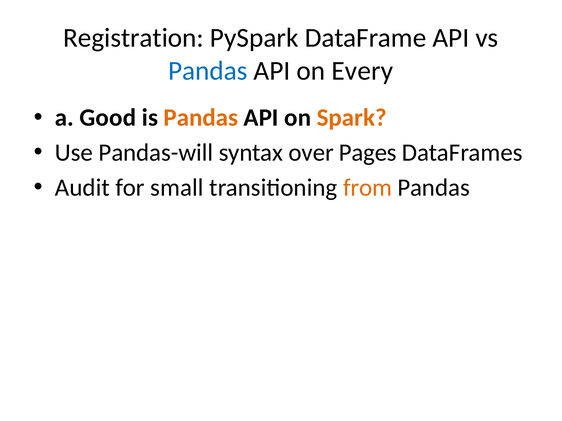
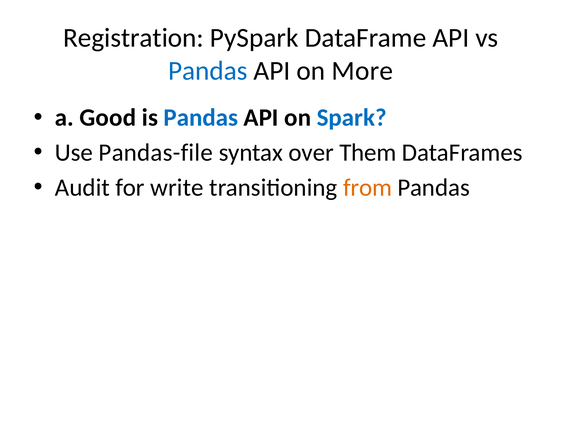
Every: Every -> More (362, 71)
Pandas colour: orange -> blue (201, 118)
Spark colour: orange -> blue (352, 118)
Pandas-will: Pandas-will -> Pandas-file (156, 153)
Pages: Pages -> Them (368, 153)
small: small -> write (177, 188)
